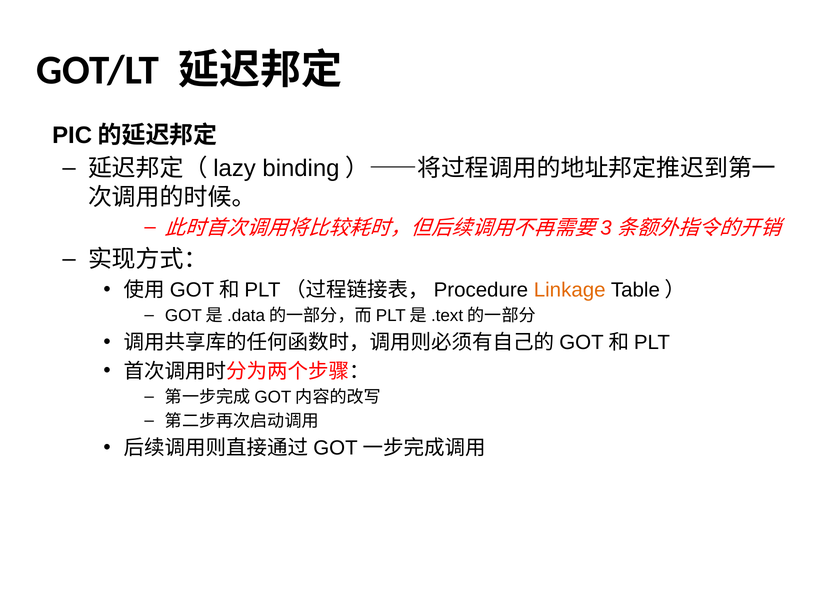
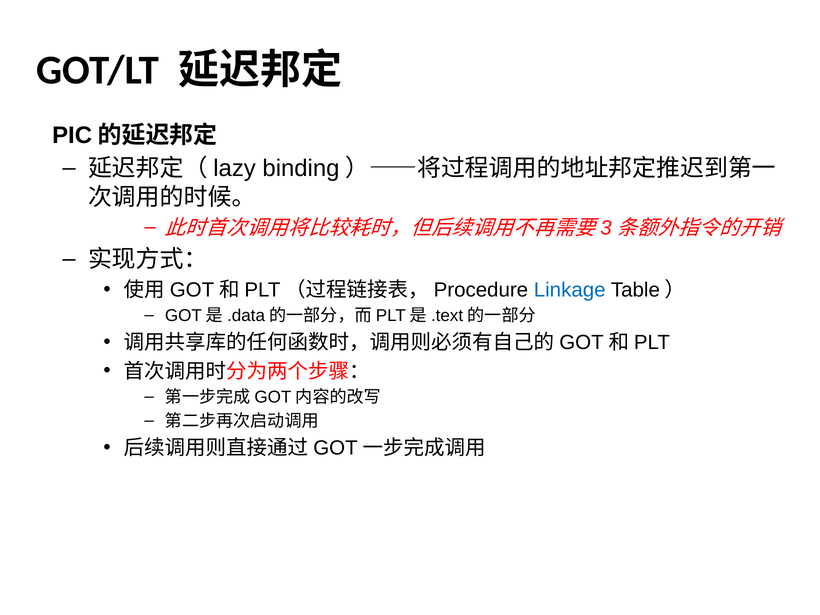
Linkage colour: orange -> blue (570, 290)
